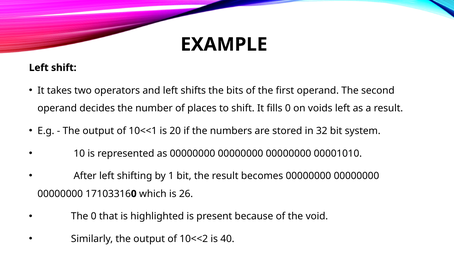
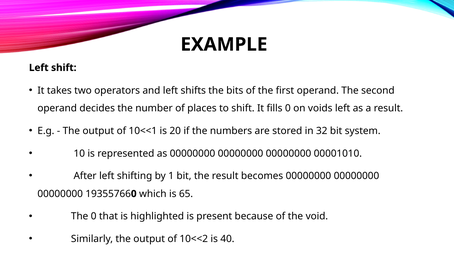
17103316: 17103316 -> 19355766 (108, 194)
26: 26 -> 65 (186, 194)
